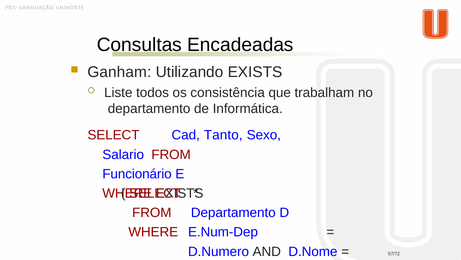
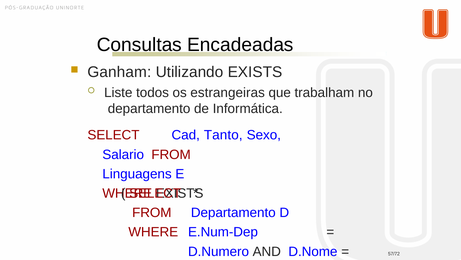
consistência: consistência -> estrangeiras (228, 92)
Funcionário: Funcionário -> Linguagens (137, 174)
